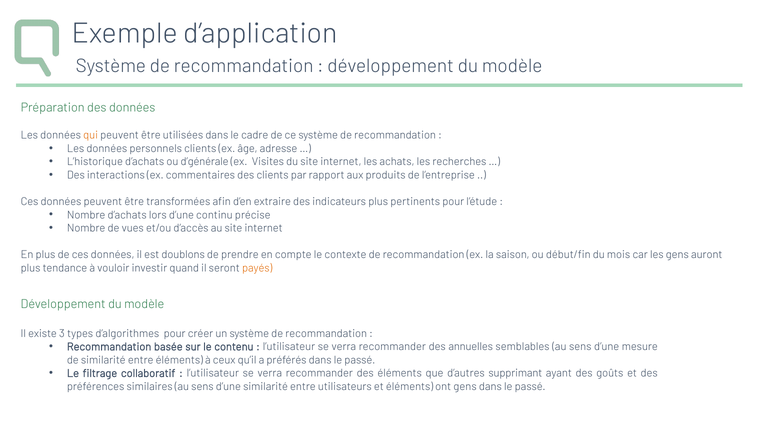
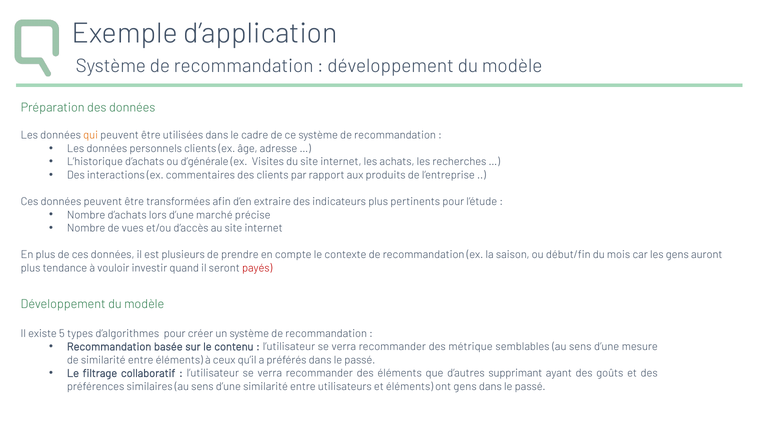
continu: continu -> marché (214, 215)
doublons: doublons -> plusieurs (183, 255)
payés colour: orange -> red (257, 268)
3: 3 -> 5 (62, 333)
annuelles: annuelles -> métrique (471, 347)
